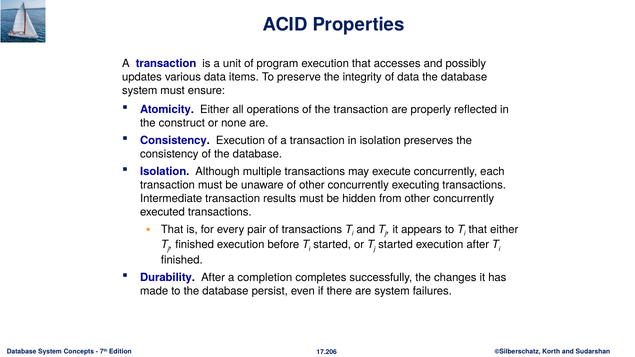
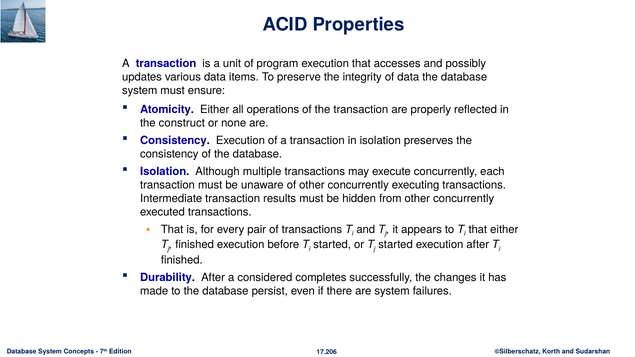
completion: completion -> considered (265, 278)
